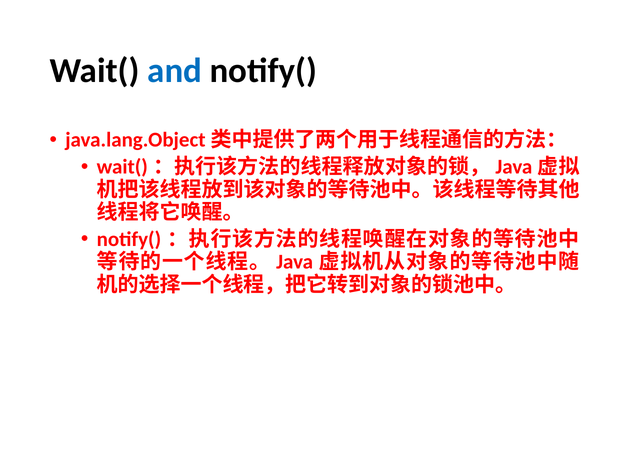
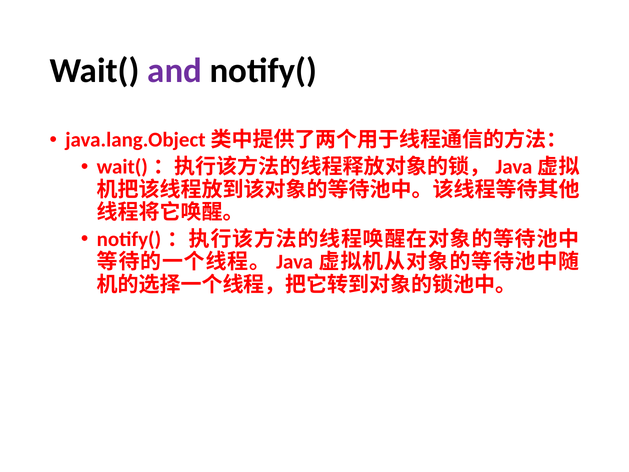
and colour: blue -> purple (175, 70)
